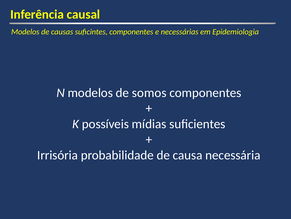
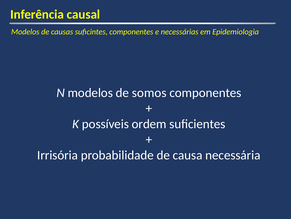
mídias: mídias -> ordem (149, 124)
